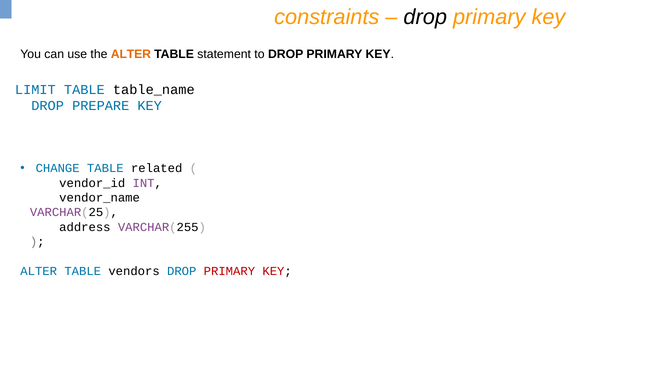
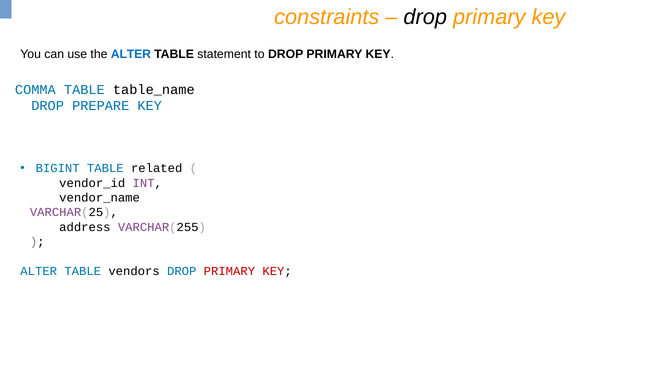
ALTER colour: orange -> blue (131, 54)
LIMIT: LIMIT -> COMMA (35, 89)
CHANGE: CHANGE -> BIGINT (58, 168)
